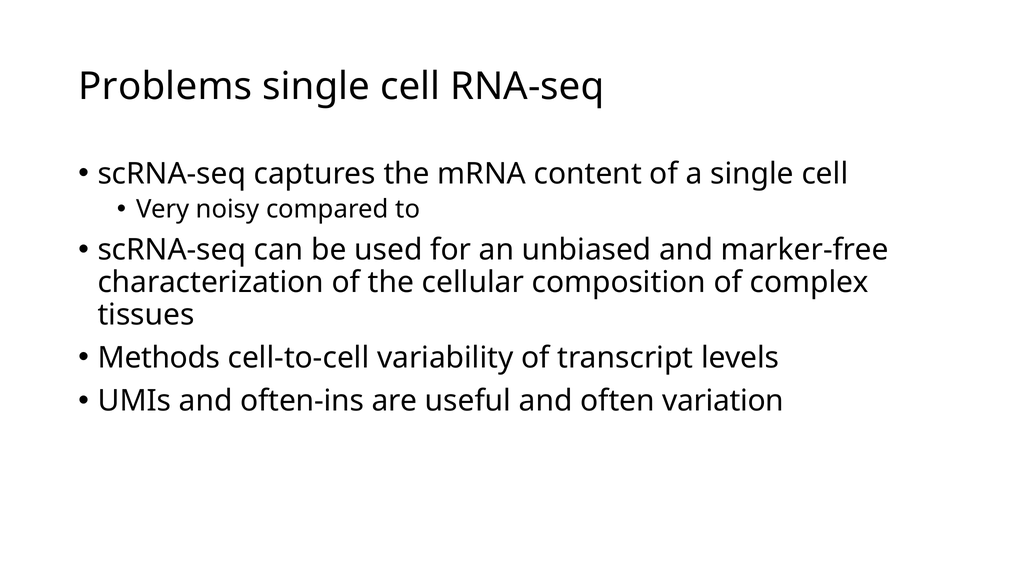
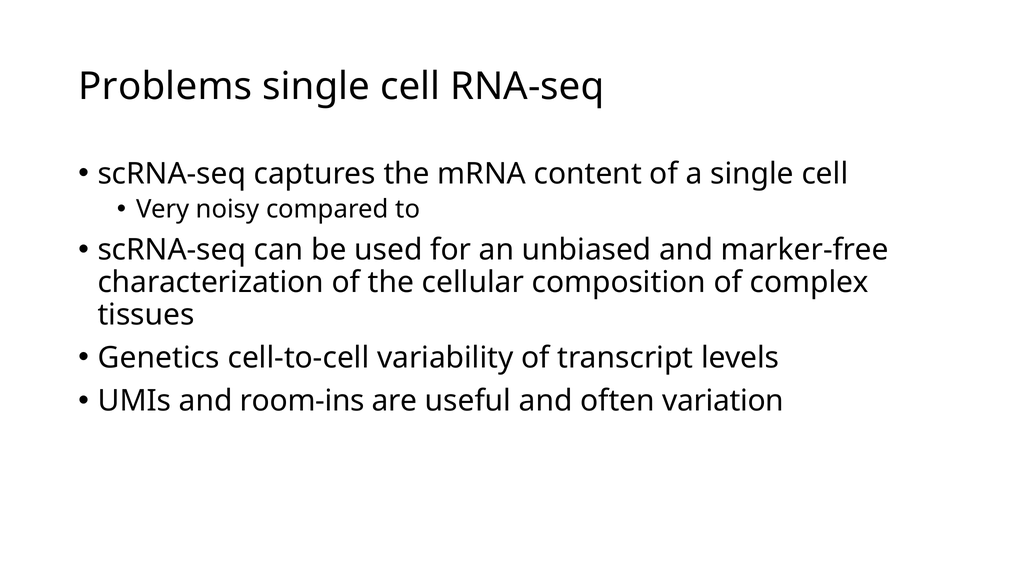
Methods: Methods -> Genetics (159, 358)
often-ins: often-ins -> room-ins (302, 401)
